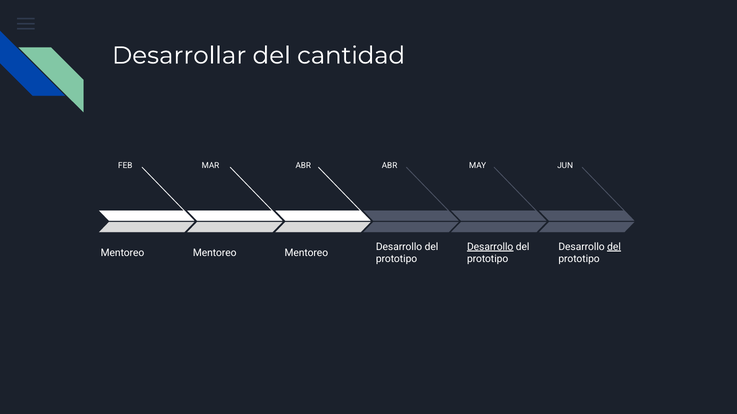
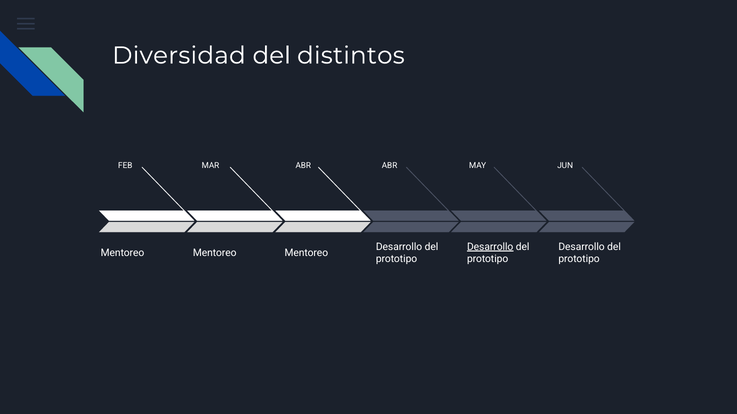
Desarrollar: Desarrollar -> Diversidad (179, 56)
cantidad: cantidad -> distintos (351, 56)
del underline: present -> none (614, 247)
